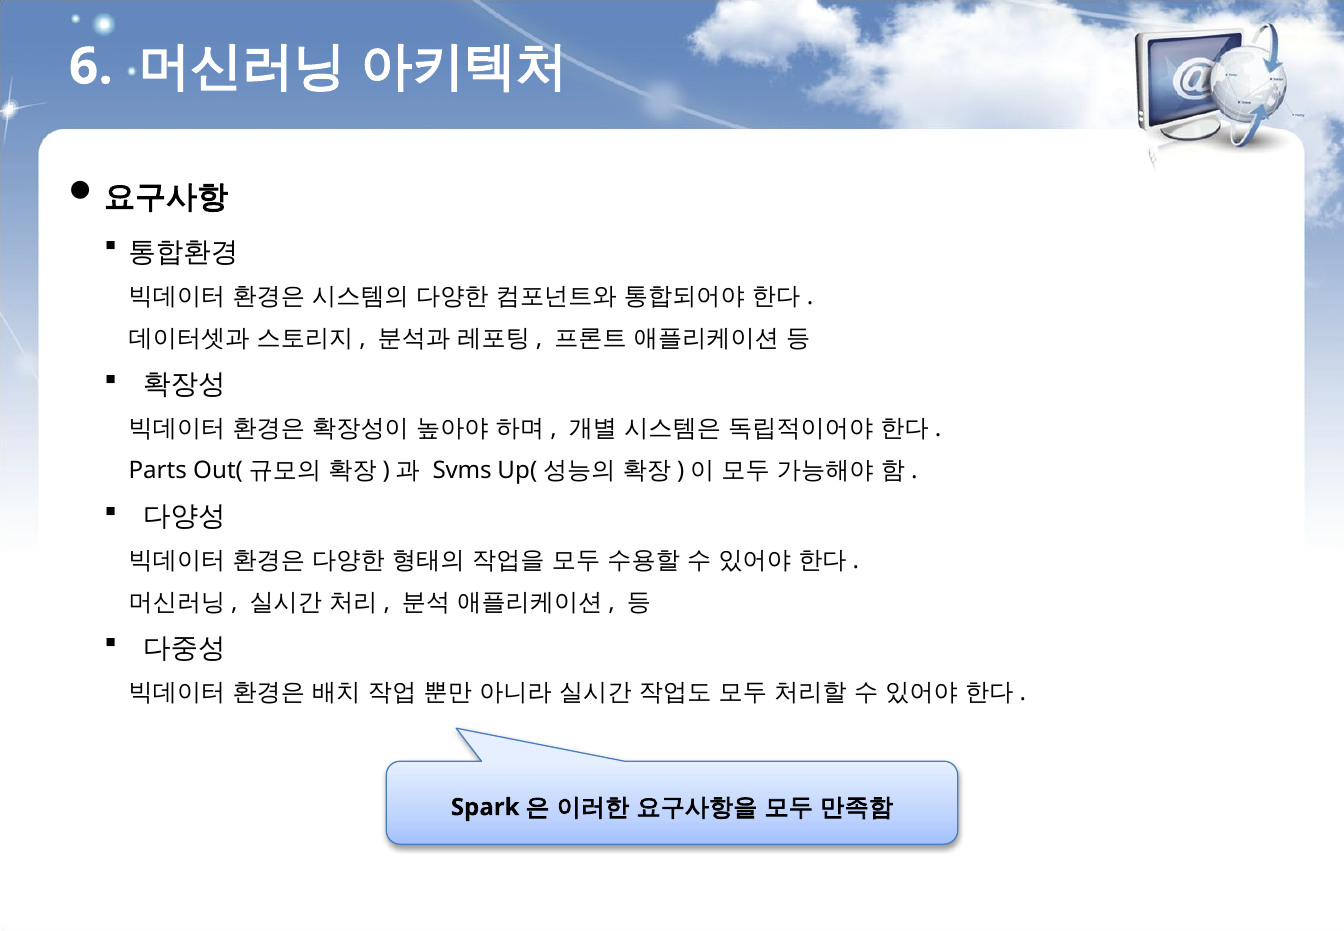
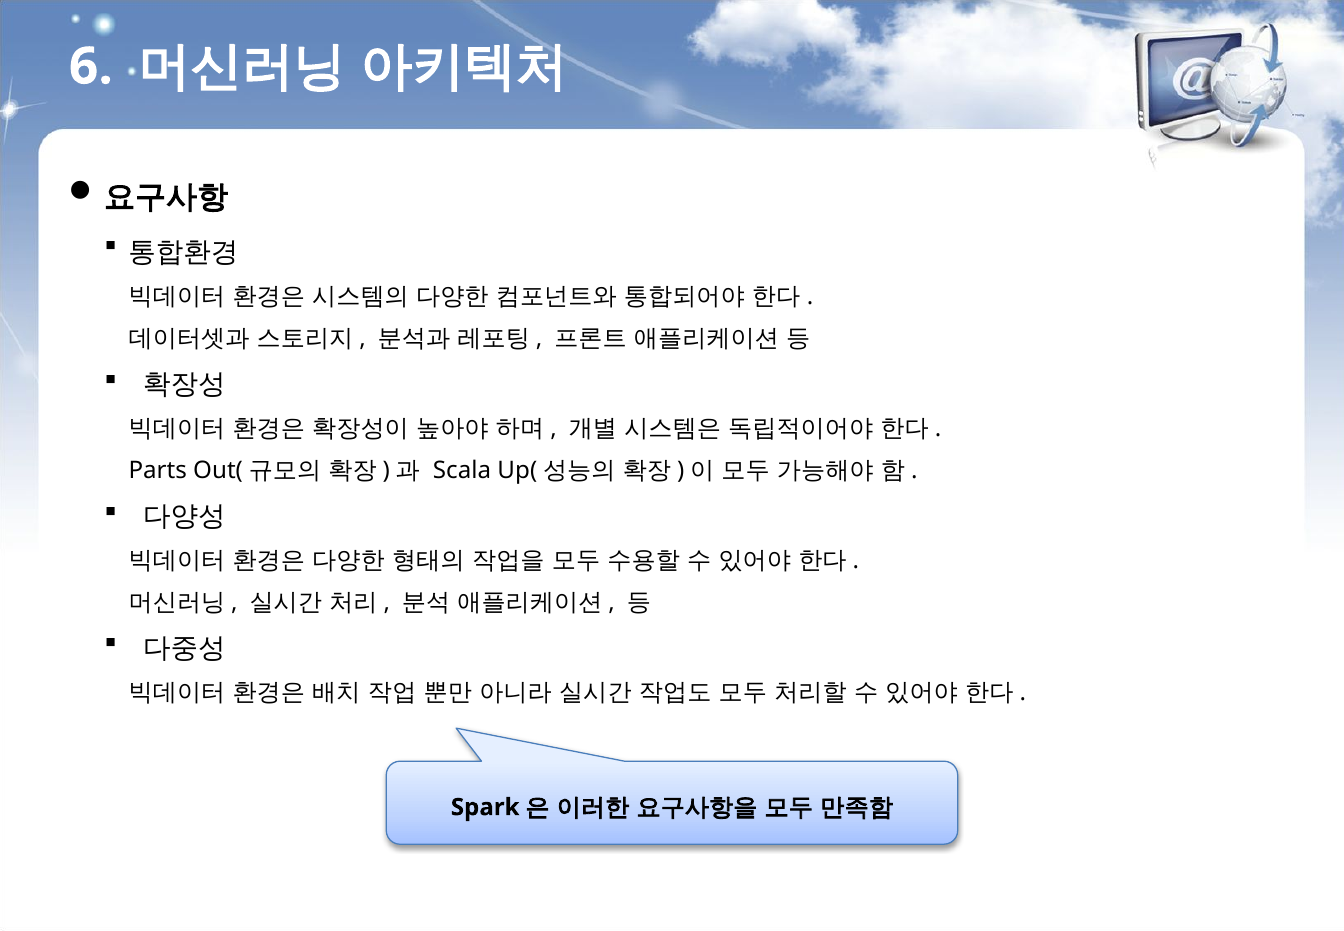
Svms: Svms -> Scala (462, 470)
